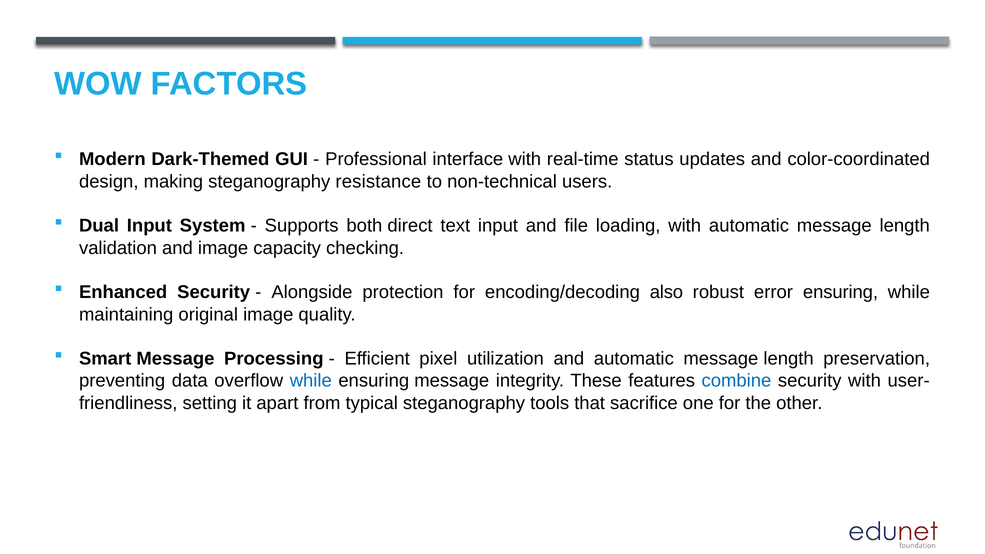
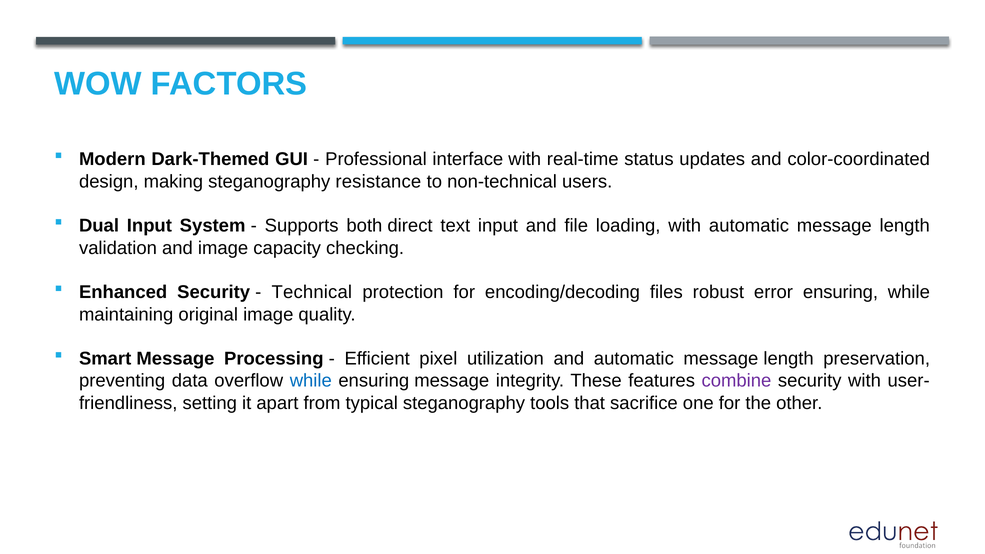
Alongside: Alongside -> Technical (312, 292)
also: also -> files (666, 292)
combine colour: blue -> purple (736, 381)
